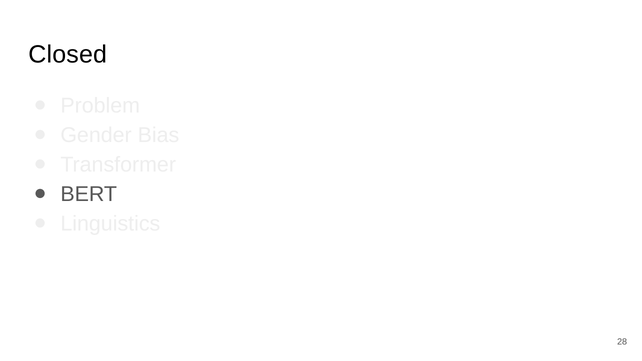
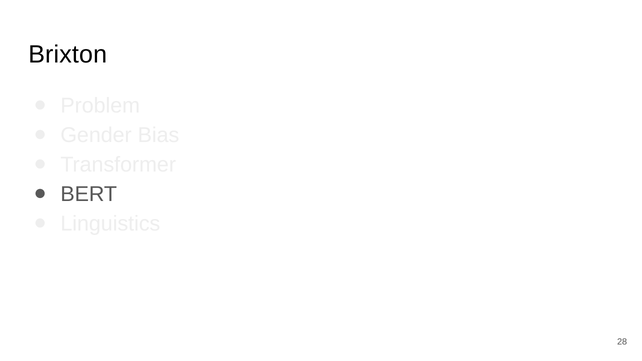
Closed: Closed -> Brixton (68, 54)
